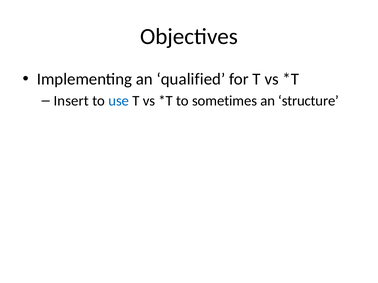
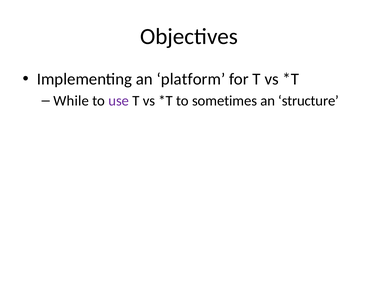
qualified: qualified -> platform (191, 79)
Insert: Insert -> While (71, 101)
use colour: blue -> purple (119, 101)
